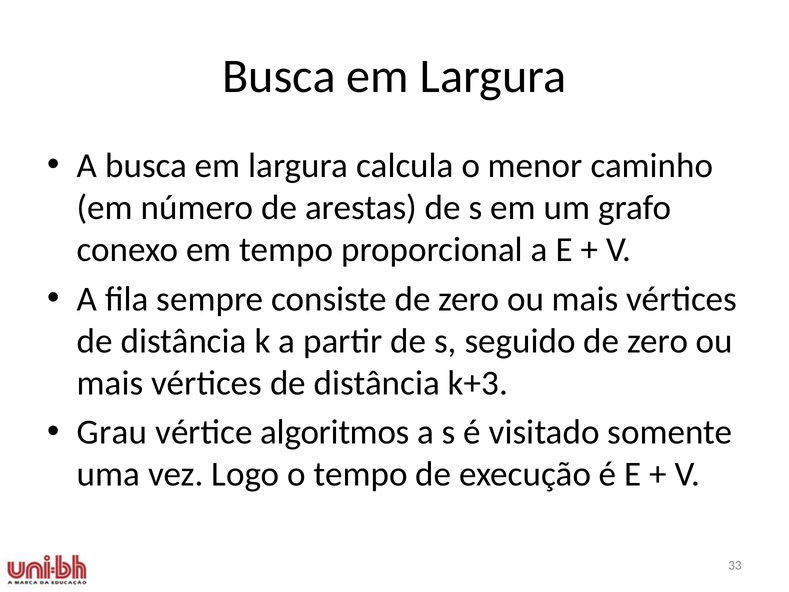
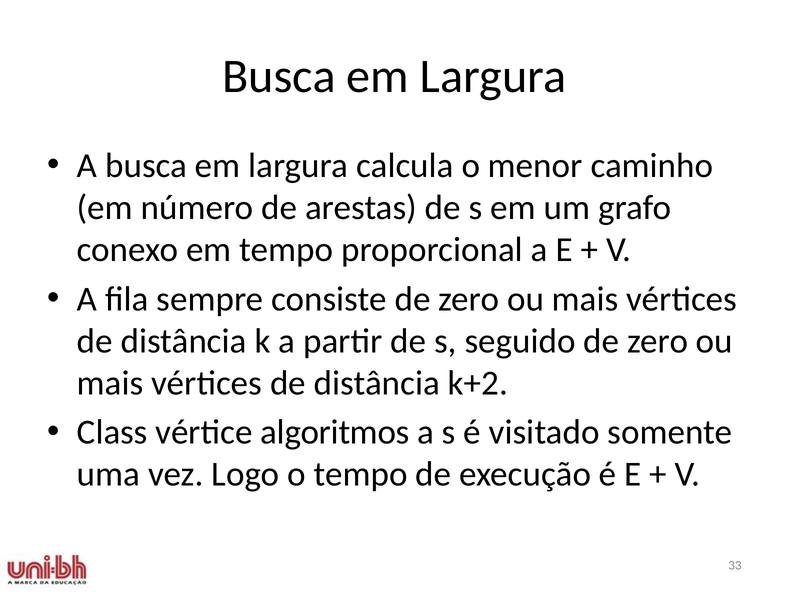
k+3: k+3 -> k+2 (478, 383)
Grau: Grau -> Class (112, 432)
